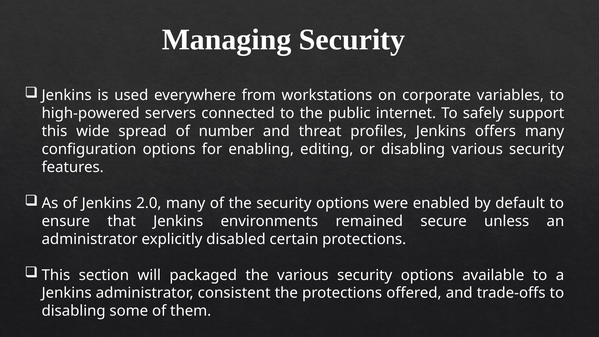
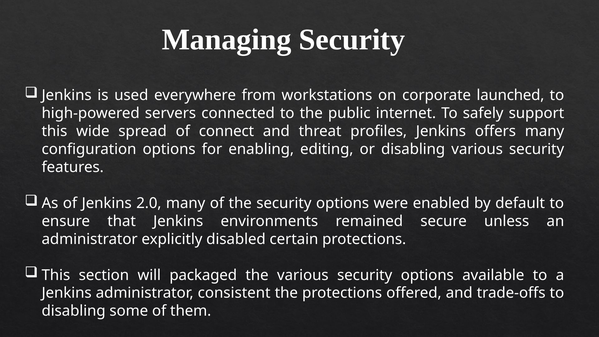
variables: variables -> launched (510, 95)
number: number -> connect (226, 131)
